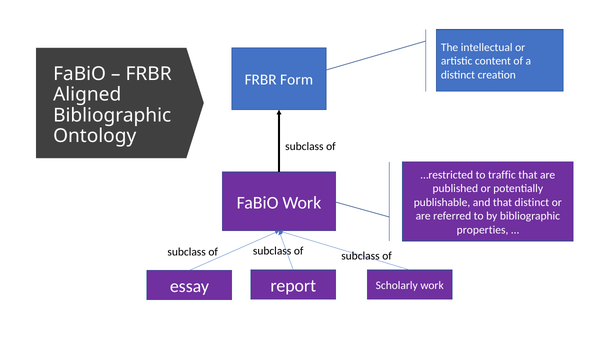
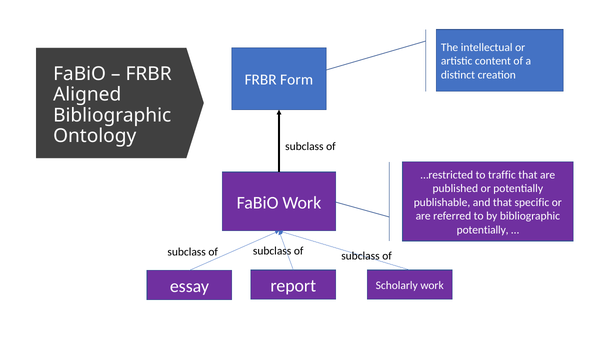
that distinct: distinct -> specific (532, 202)
properties: properties -> potentially (483, 230)
